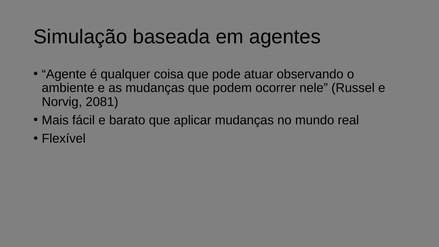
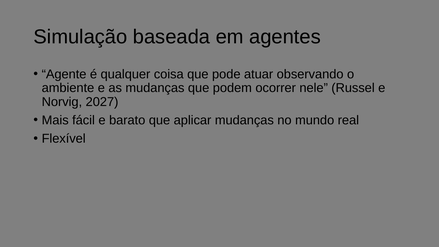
2081: 2081 -> 2027 (102, 102)
